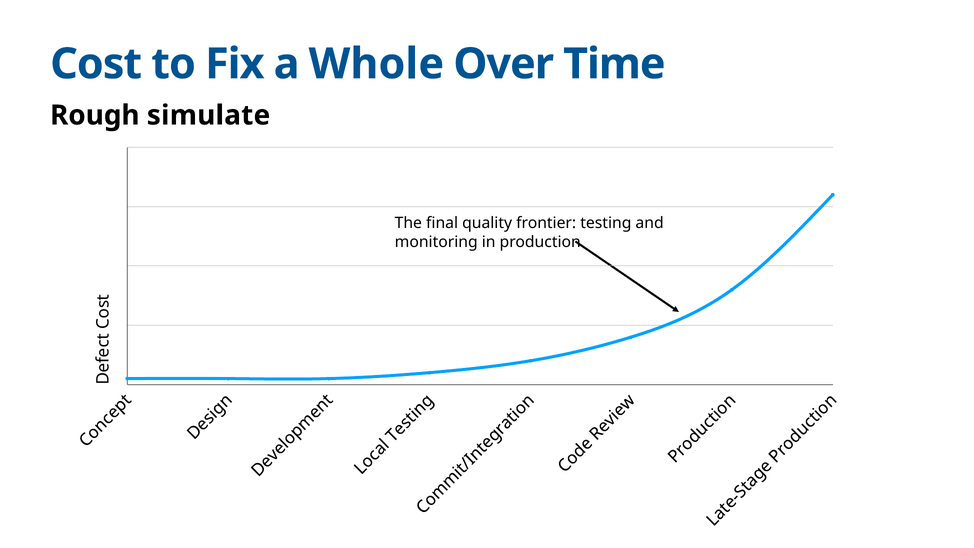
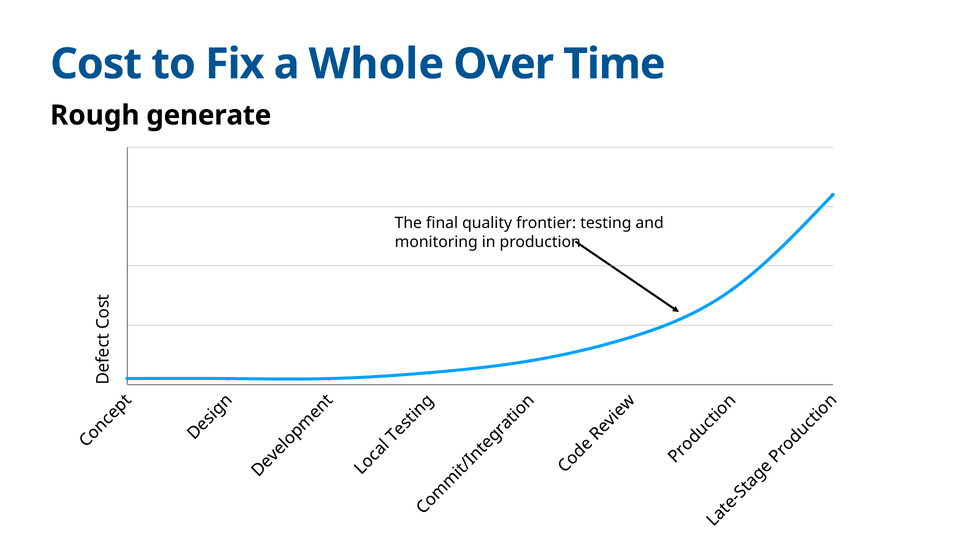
simulate: simulate -> generate (209, 115)
